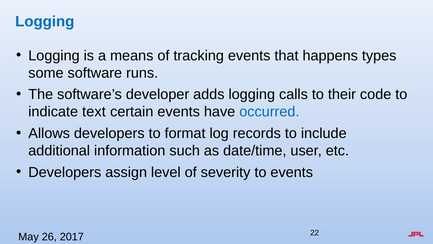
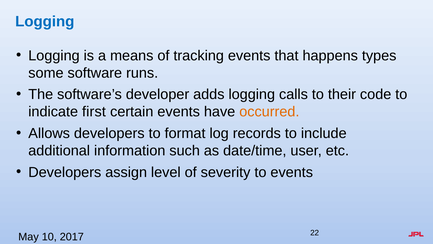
text: text -> first (94, 112)
occurred colour: blue -> orange (269, 112)
26: 26 -> 10 (49, 237)
